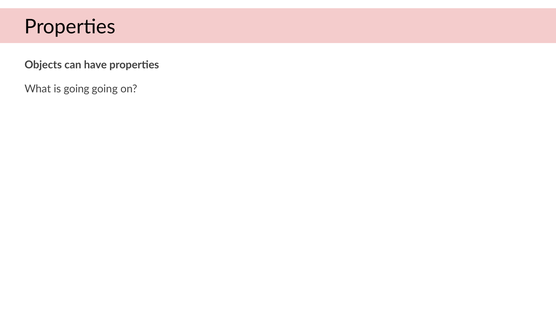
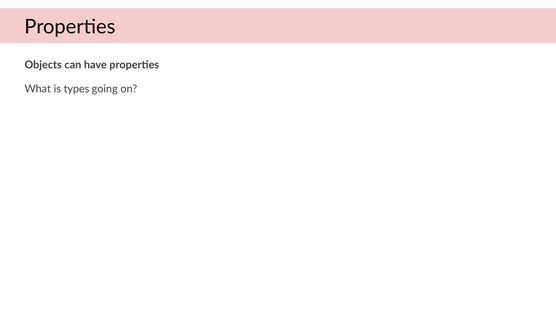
is going: going -> types (76, 89)
